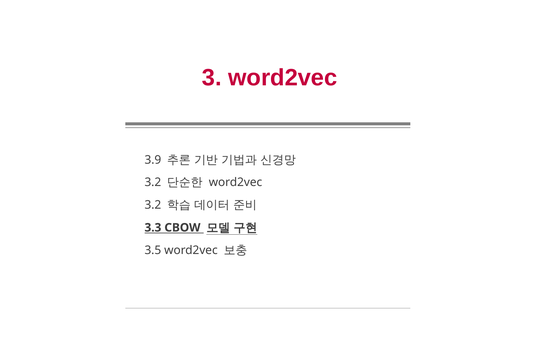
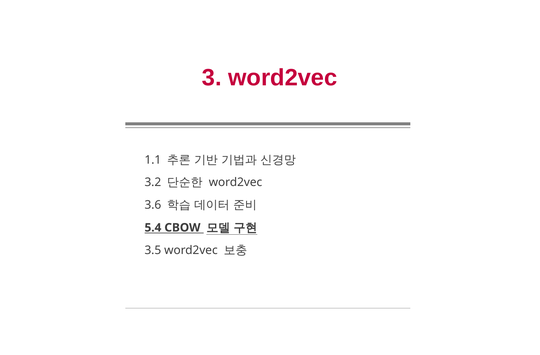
3.9: 3.9 -> 1.1 (153, 160)
3.2: 3.2 -> 3.6 (153, 205)
3.3: 3.3 -> 5.4 (153, 227)
